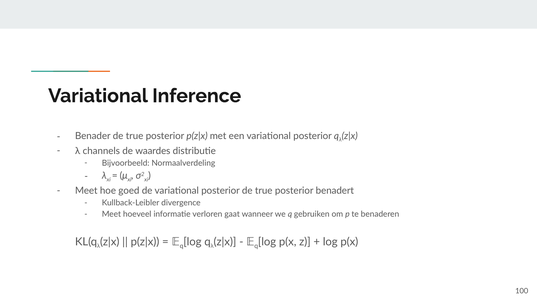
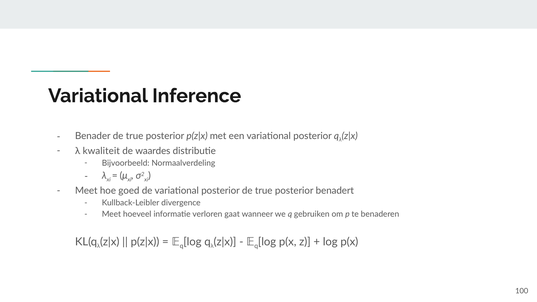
channels: channels -> kwaliteit (101, 151)
